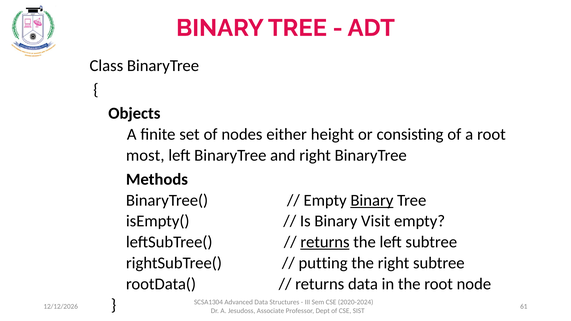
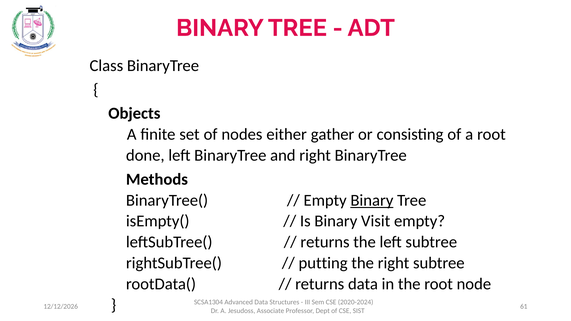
height: height -> gather (333, 134)
most: most -> done (145, 155)
returns underline: present -> none (325, 242)
